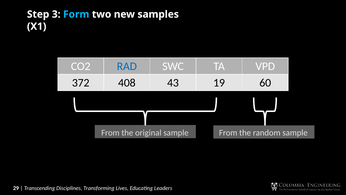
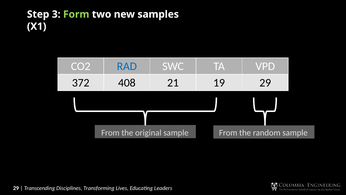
Form colour: light blue -> light green (76, 14)
43: 43 -> 21 (173, 83)
19 60: 60 -> 29 (265, 83)
